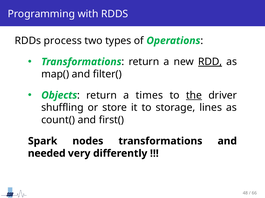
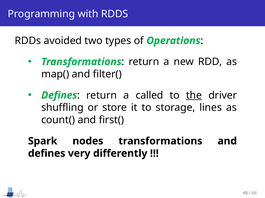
process: process -> avoided (63, 41)
RDD underline: present -> none (210, 62)
Objects: Objects -> Defines (59, 96)
times: times -> called (149, 96)
needed: needed -> defines (47, 154)
